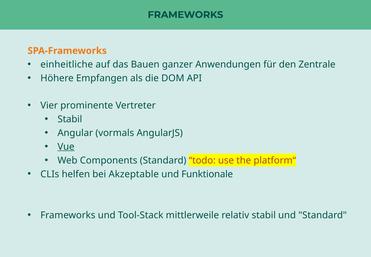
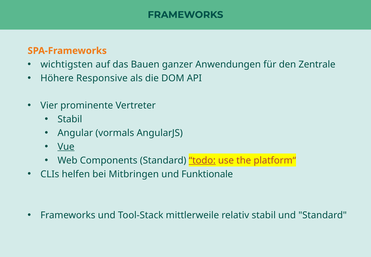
einheitliche: einheitliche -> wichtigsten (67, 64)
Empfangen: Empfangen -> Responsive (102, 78)
todo underline: none -> present (202, 160)
Akzeptable: Akzeptable -> Mitbringen (134, 174)
